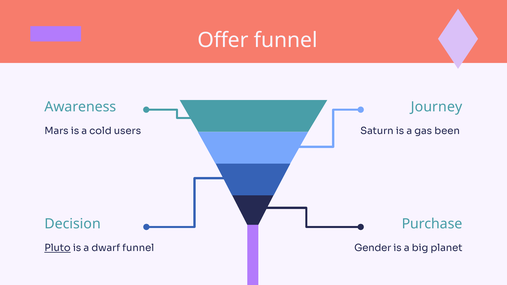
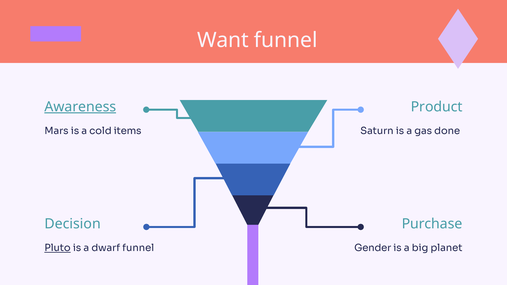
Offer: Offer -> Want (223, 40)
Awareness underline: none -> present (80, 107)
Journey: Journey -> Product (437, 107)
users: users -> items (128, 131)
been: been -> done (447, 131)
